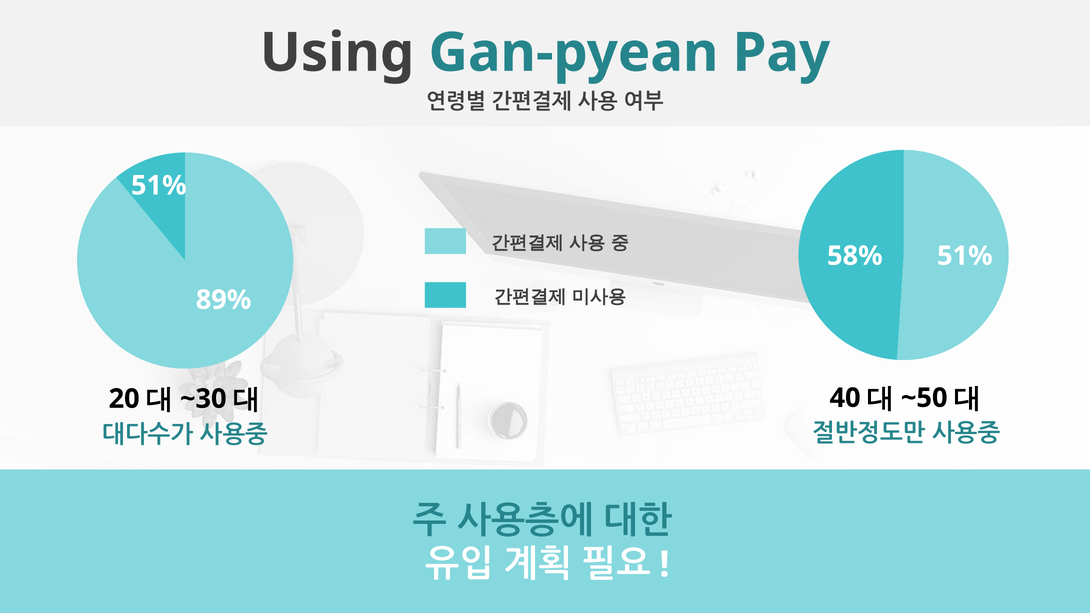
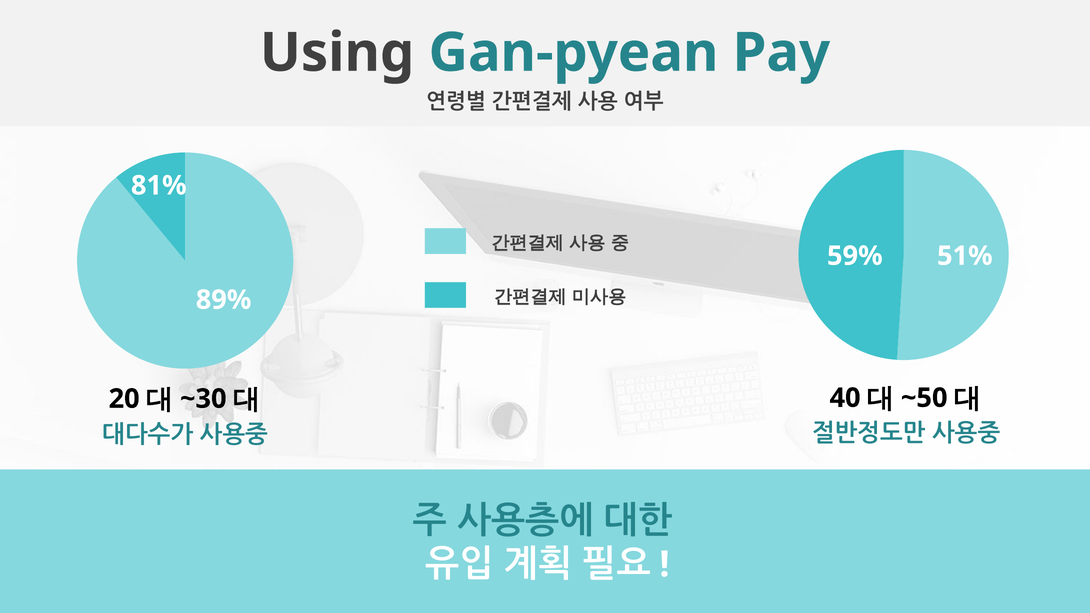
51%: 51% -> 81% (159, 186)
58%: 58% -> 59% (855, 256)
